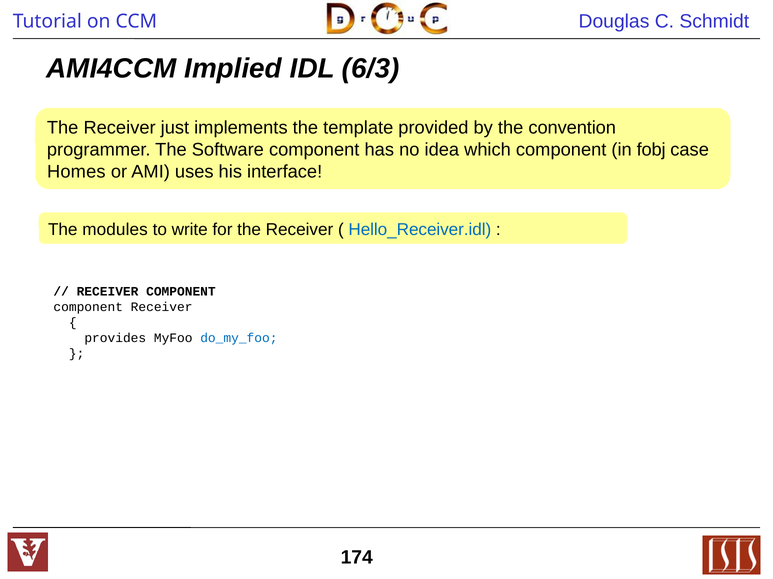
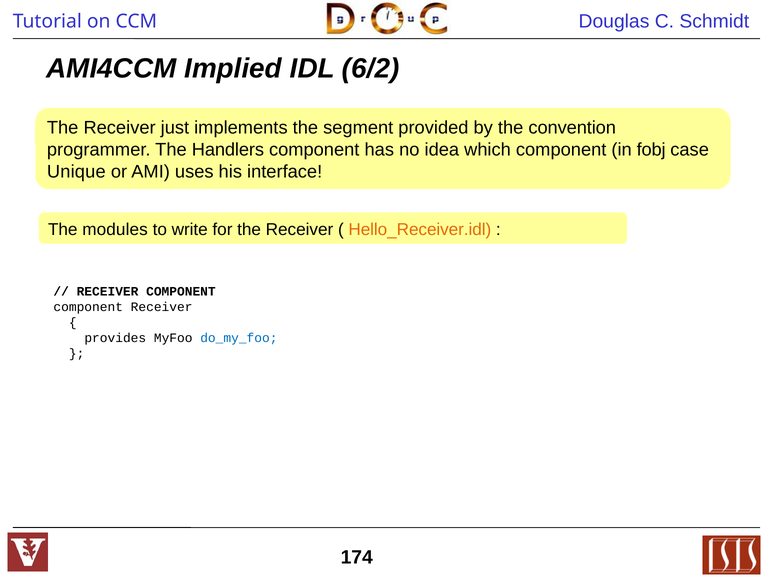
6/3: 6/3 -> 6/2 (371, 68)
template: template -> segment (358, 128)
Software: Software -> Handlers (228, 150)
Homes: Homes -> Unique (76, 172)
Hello_Receiver.idl colour: blue -> orange (420, 230)
